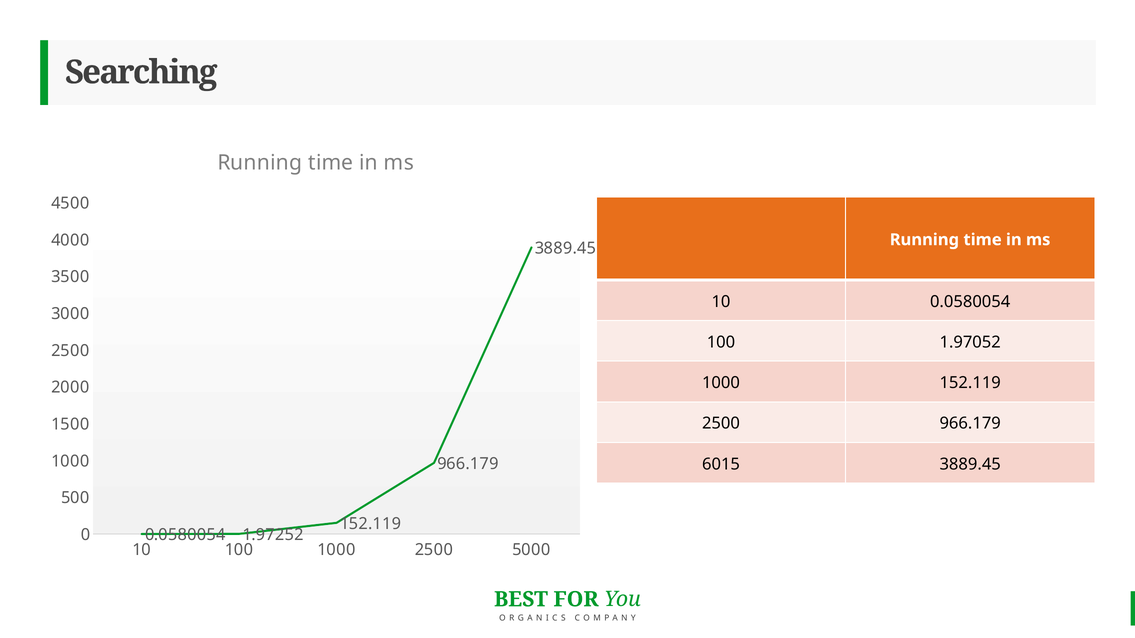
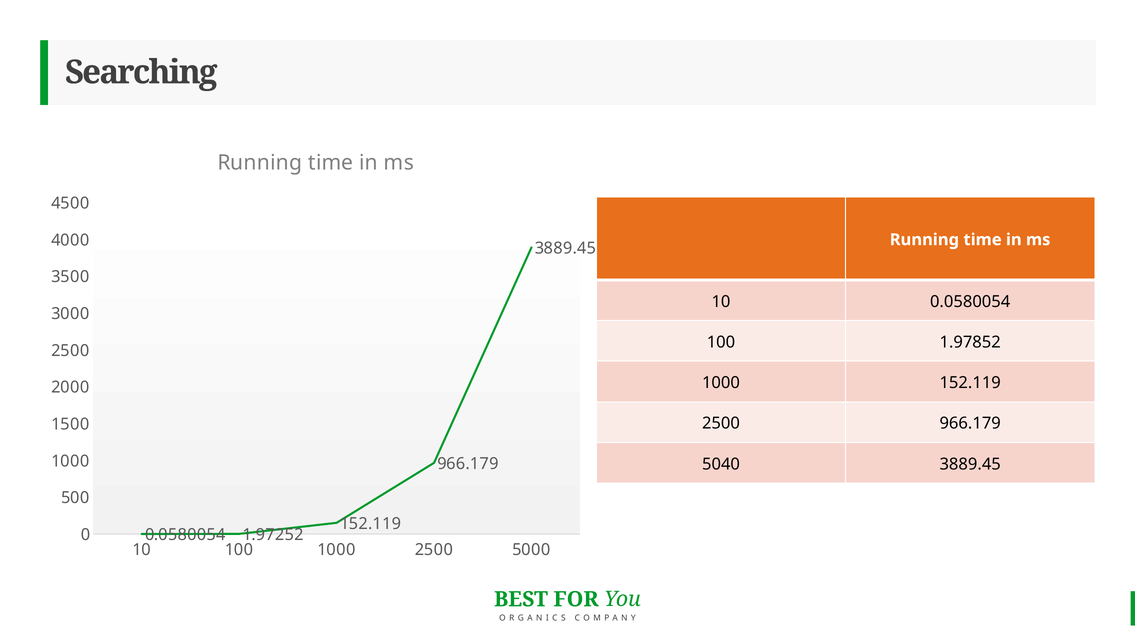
1.97052: 1.97052 -> 1.97852 (970, 342)
6015: 6015 -> 5040 (721, 464)
